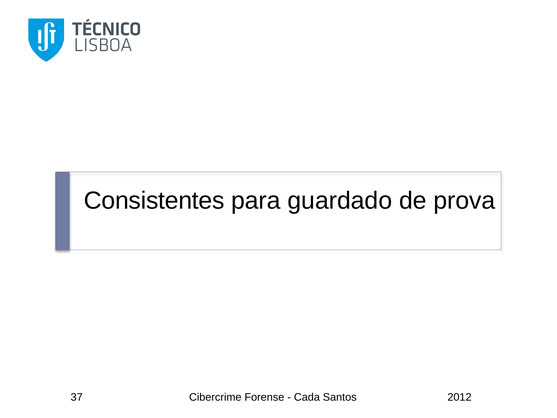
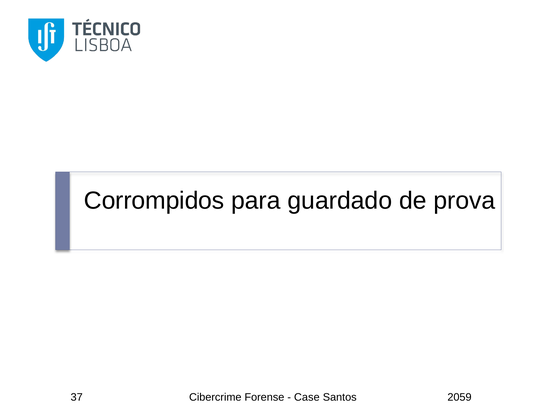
Consistentes: Consistentes -> Corrompidos (154, 200)
Cada: Cada -> Case (307, 397)
2012: 2012 -> 2059 (459, 397)
